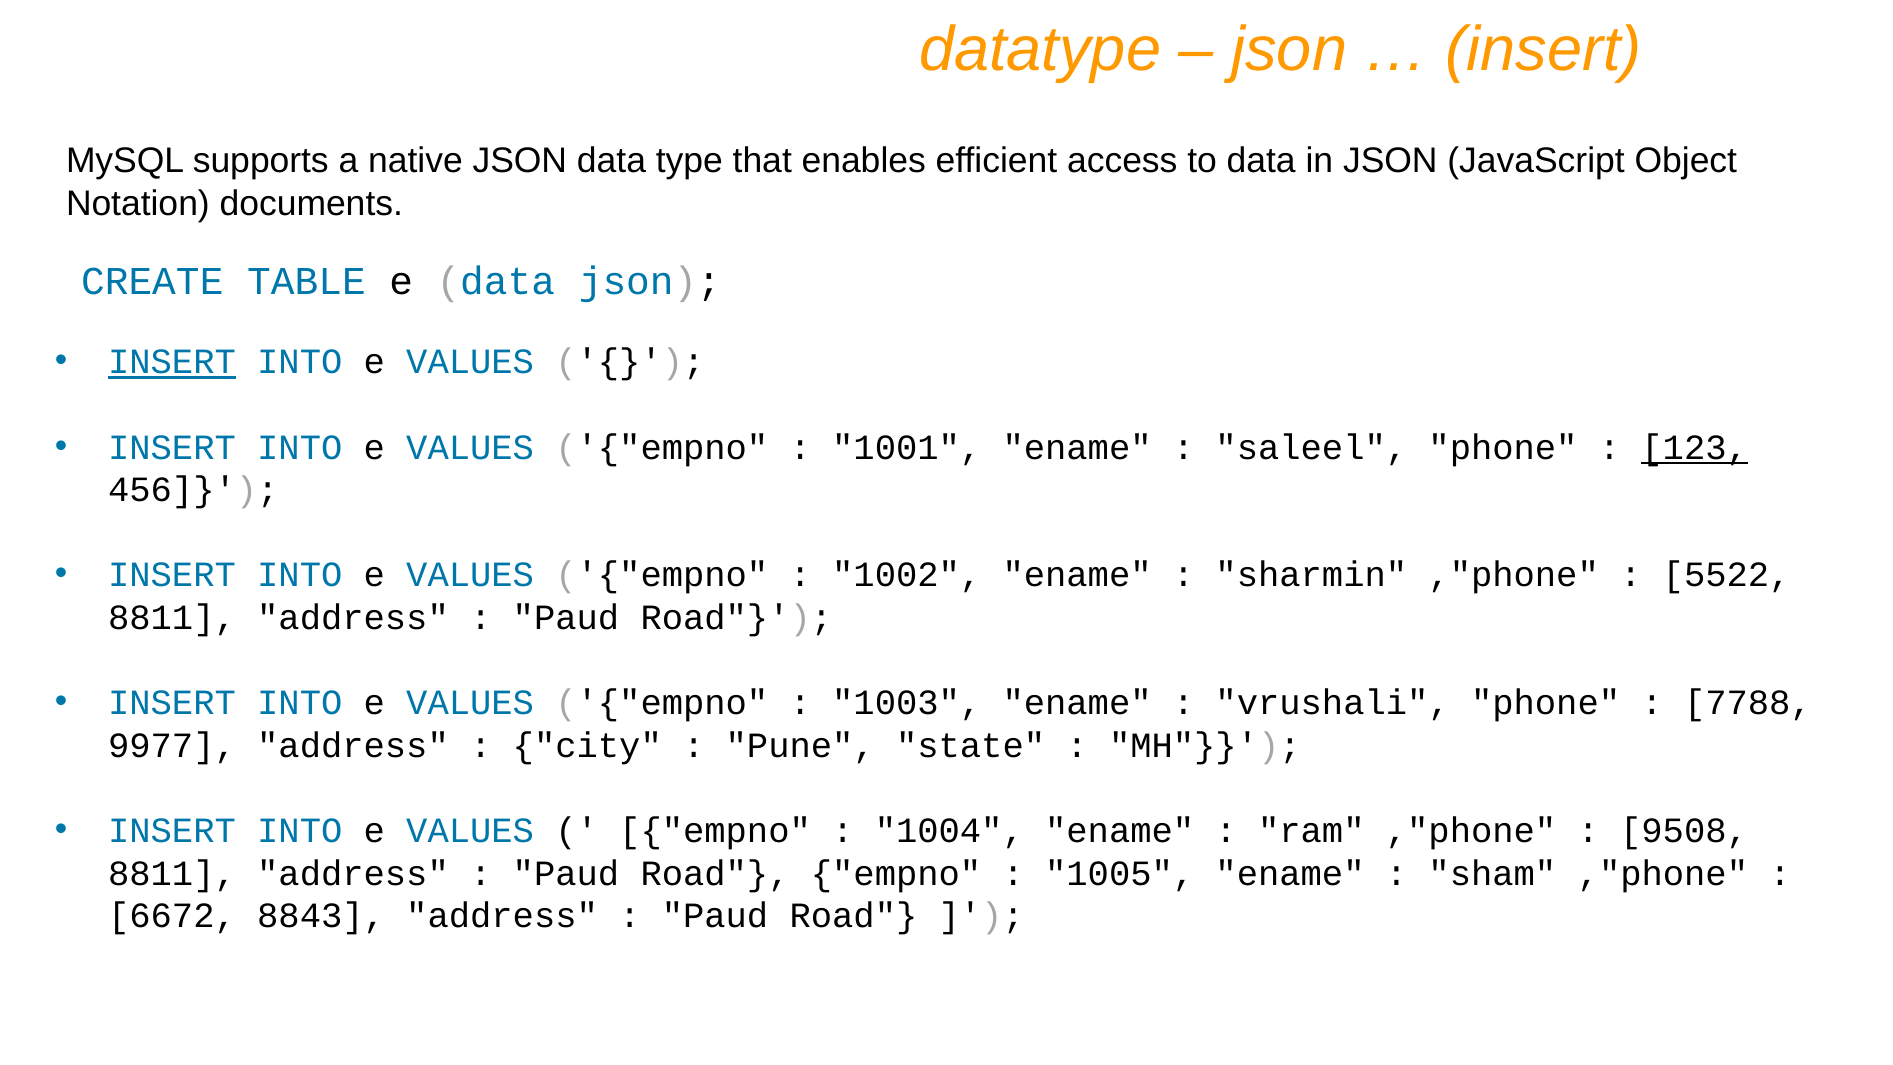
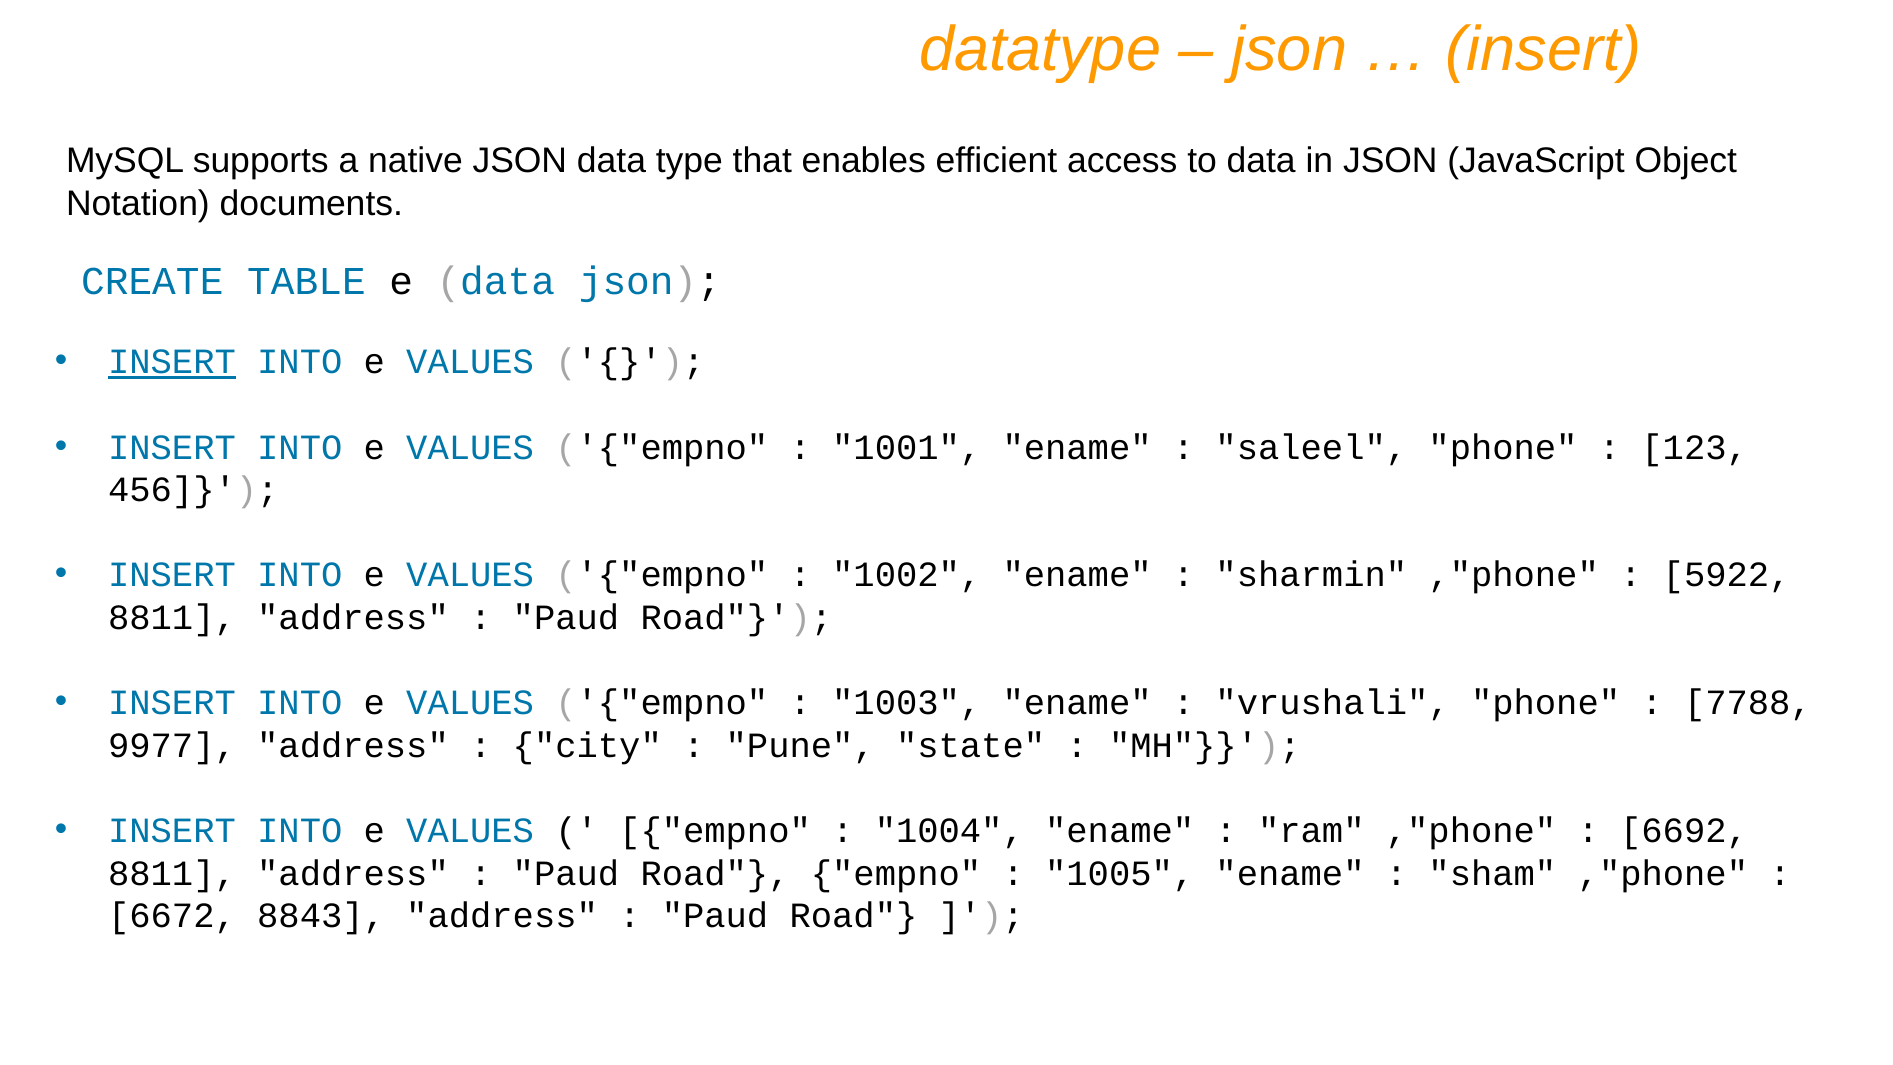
123 underline: present -> none (1695, 447)
5522: 5522 -> 5922 (1727, 575)
9508: 9508 -> 6692 (1684, 831)
